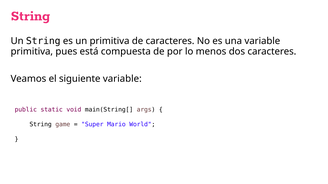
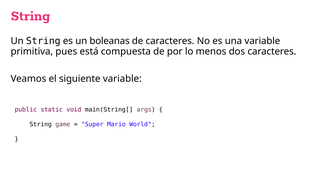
un primitiva: primitiva -> boleanas (110, 41)
